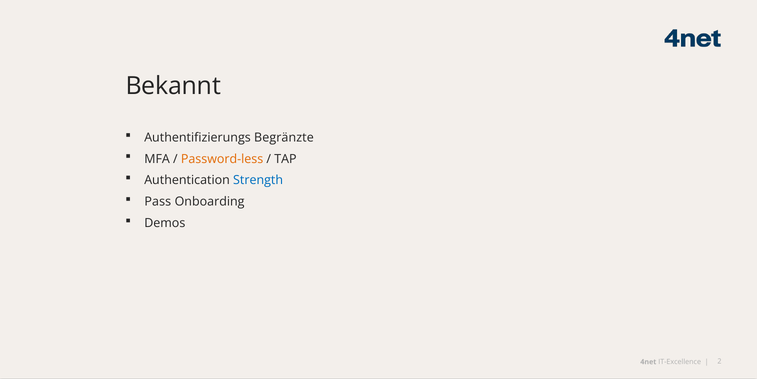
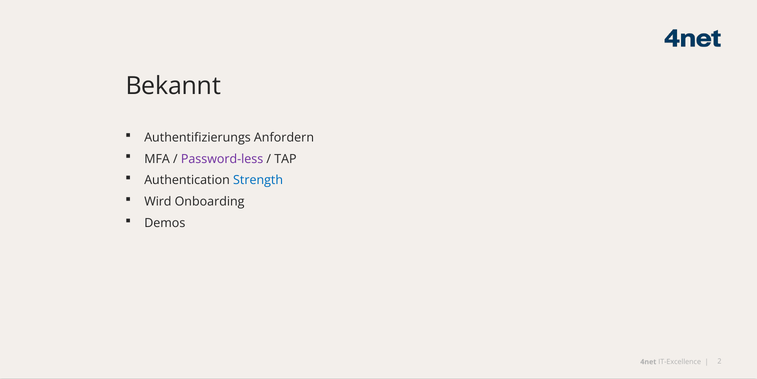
Begränzte: Begränzte -> Anfordern (284, 137)
Password-less colour: orange -> purple (222, 159)
Pass: Pass -> Wird (158, 202)
